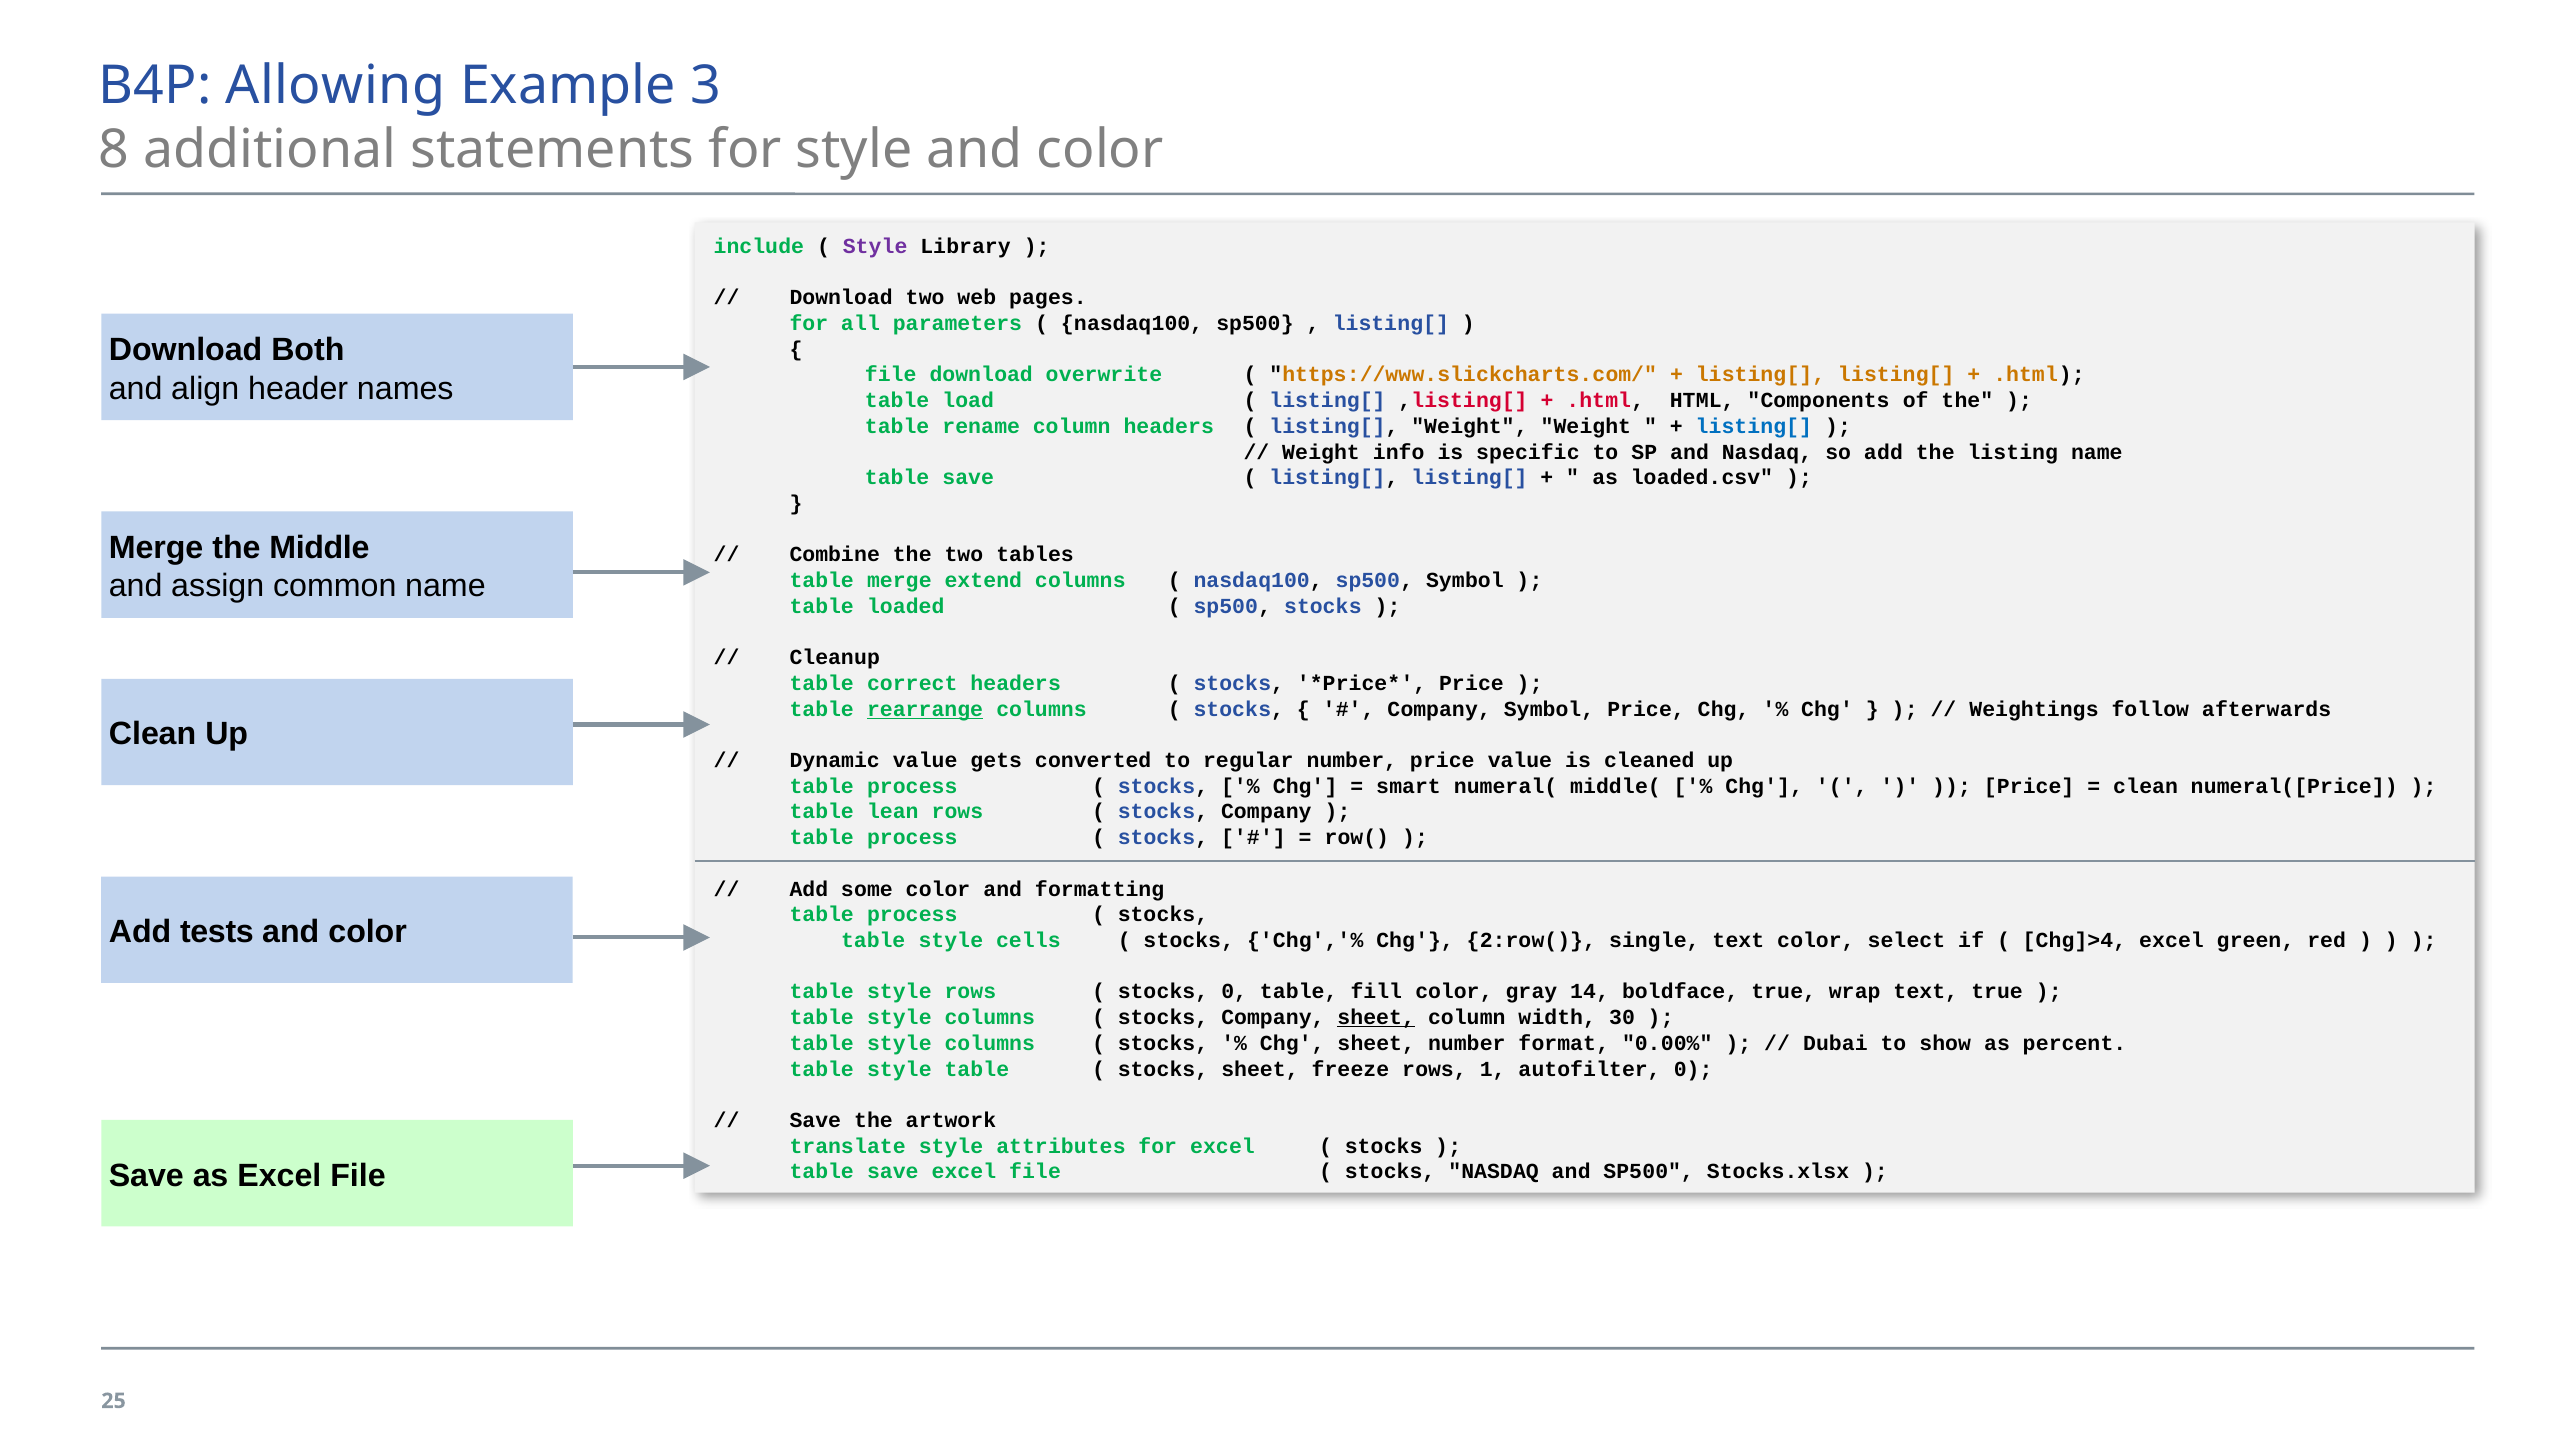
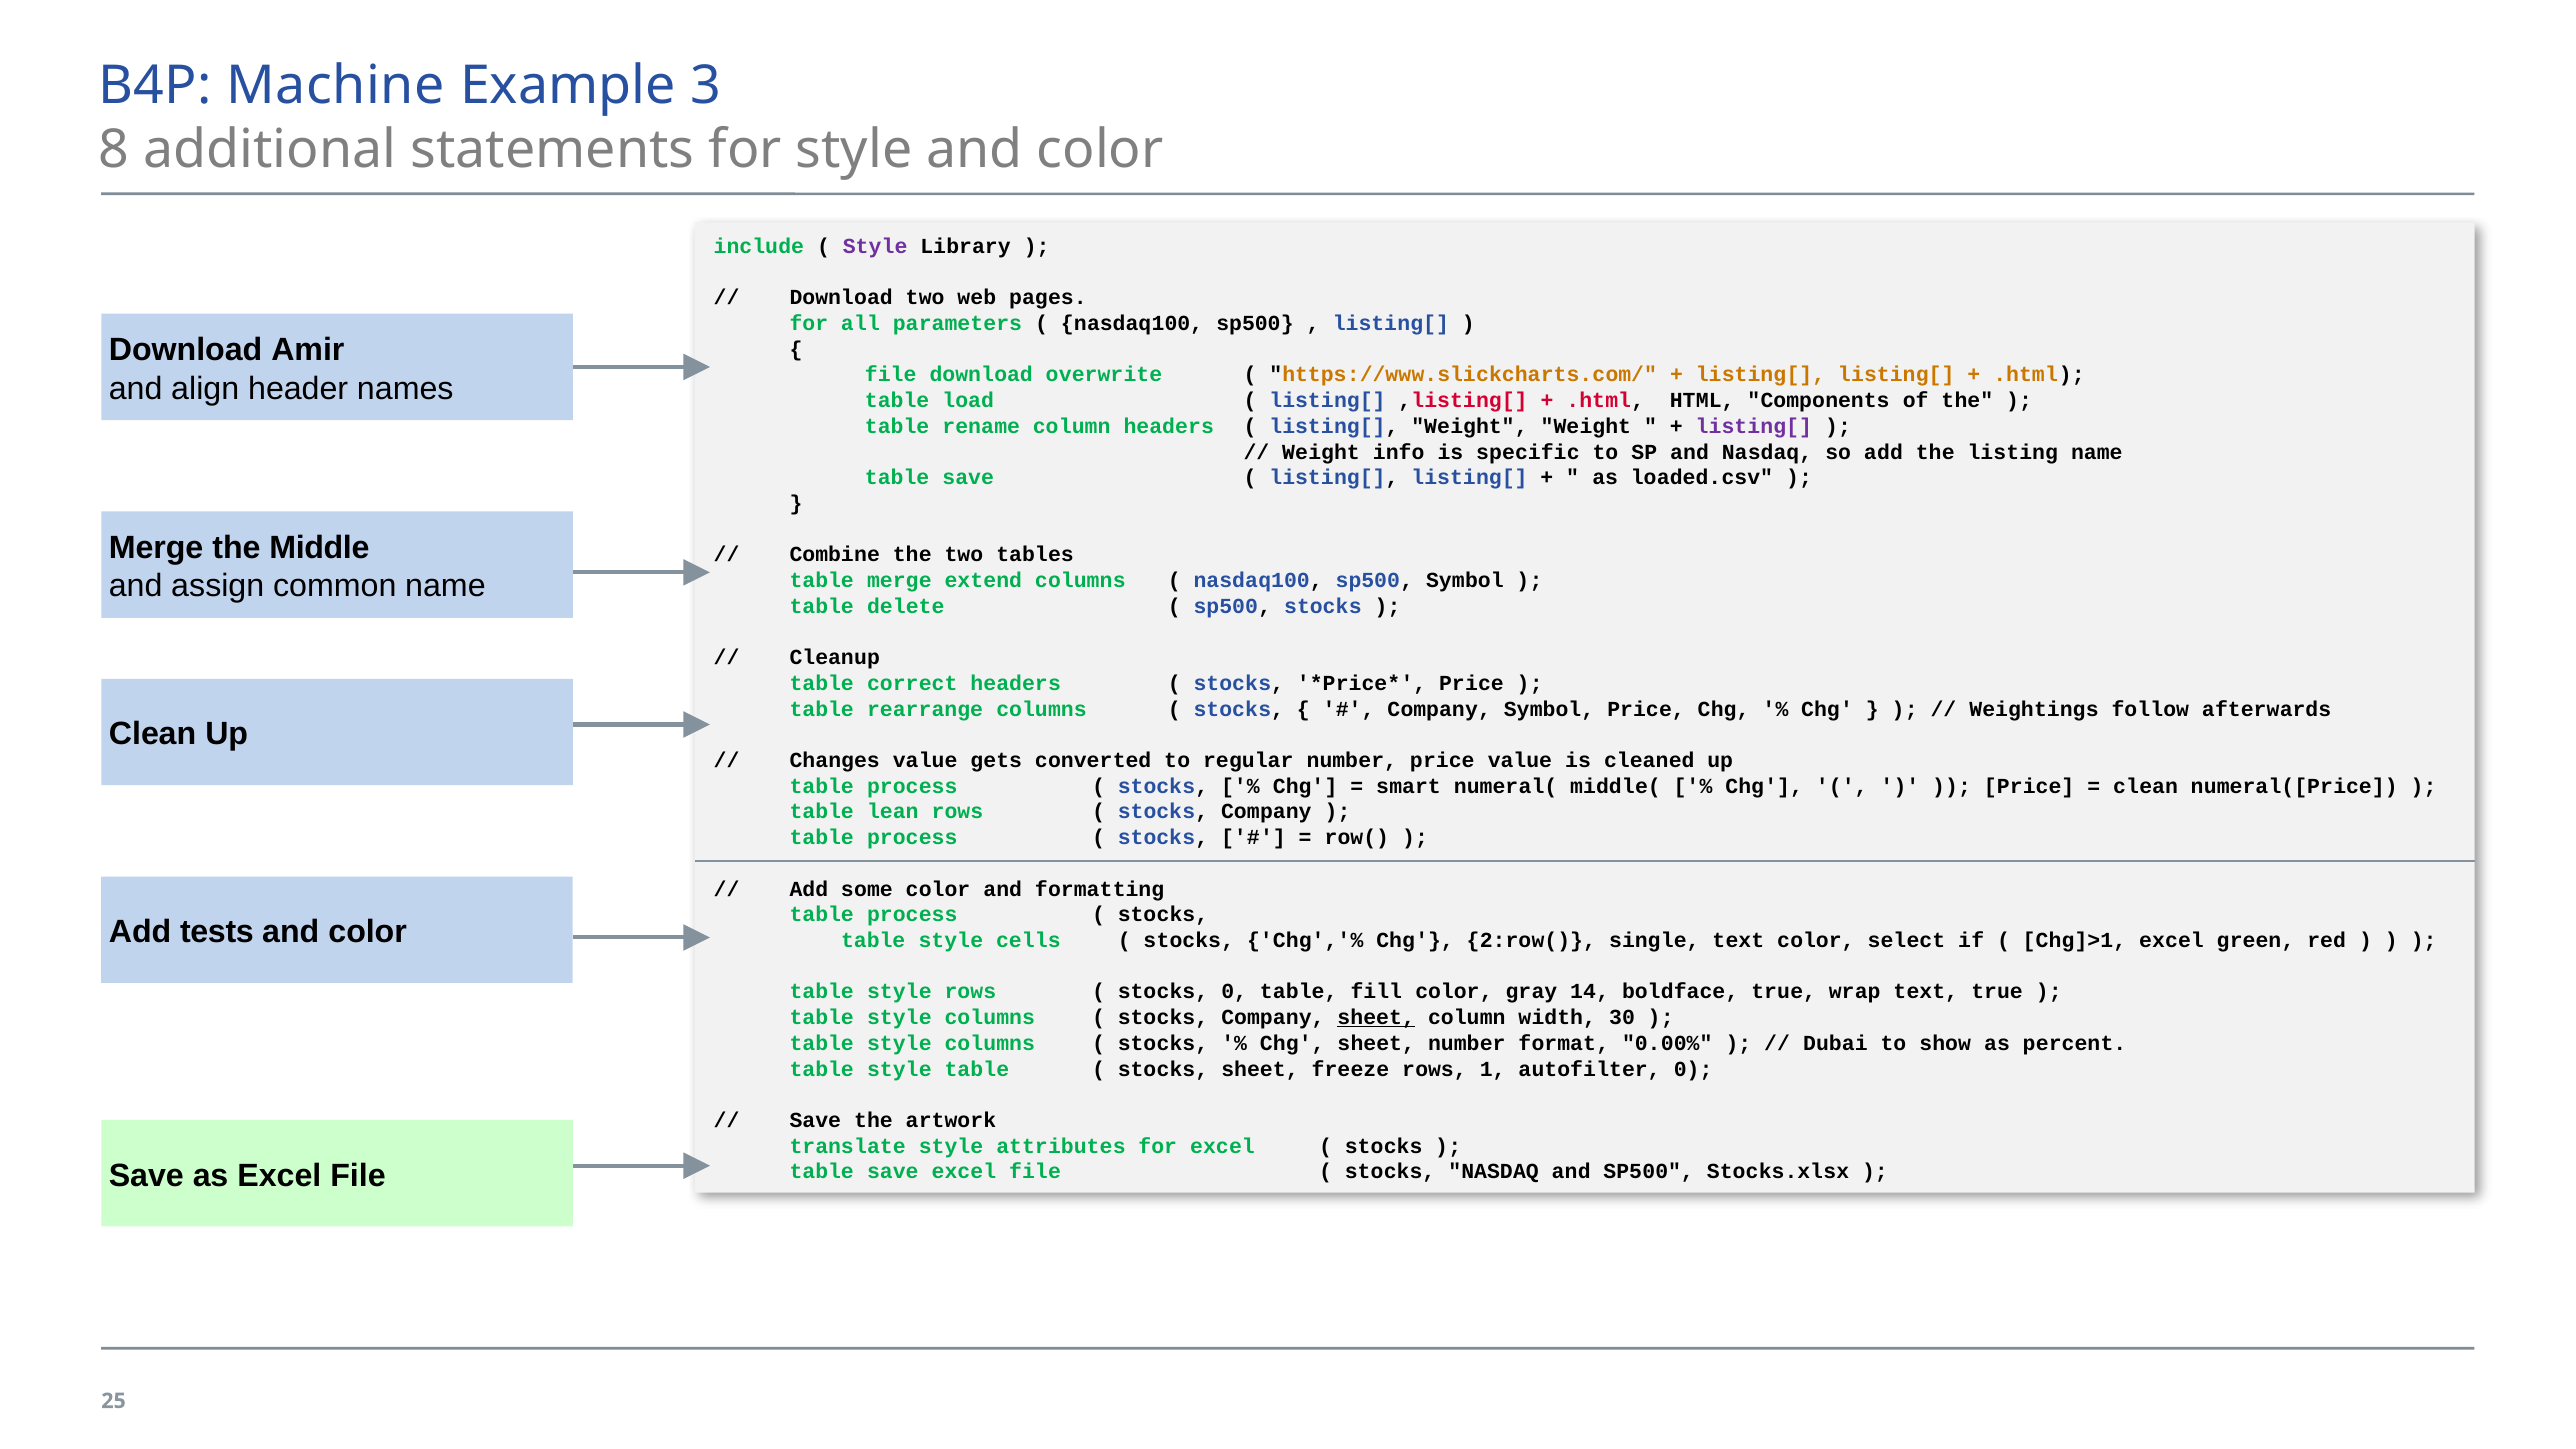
Allowing: Allowing -> Machine (335, 85)
Both: Both -> Amir (308, 350)
listing[ colour: blue -> purple (1754, 426)
loaded: loaded -> delete (906, 606)
rearrange underline: present -> none (925, 709)
Dynamic: Dynamic -> Changes (835, 760)
Chg]>4: Chg]>4 -> Chg]>1 (2074, 940)
